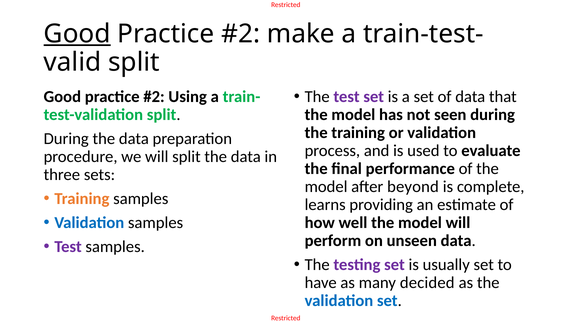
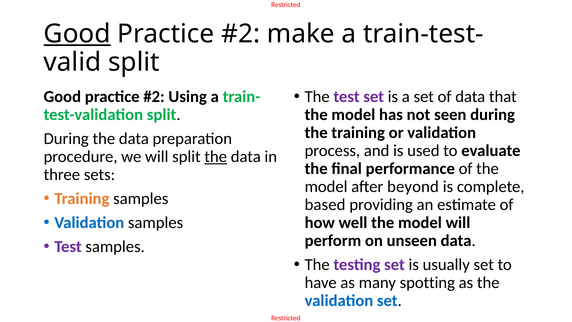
the underline: none -> present (216, 157)
learns: learns -> based (325, 205)
decided: decided -> spotting (427, 283)
